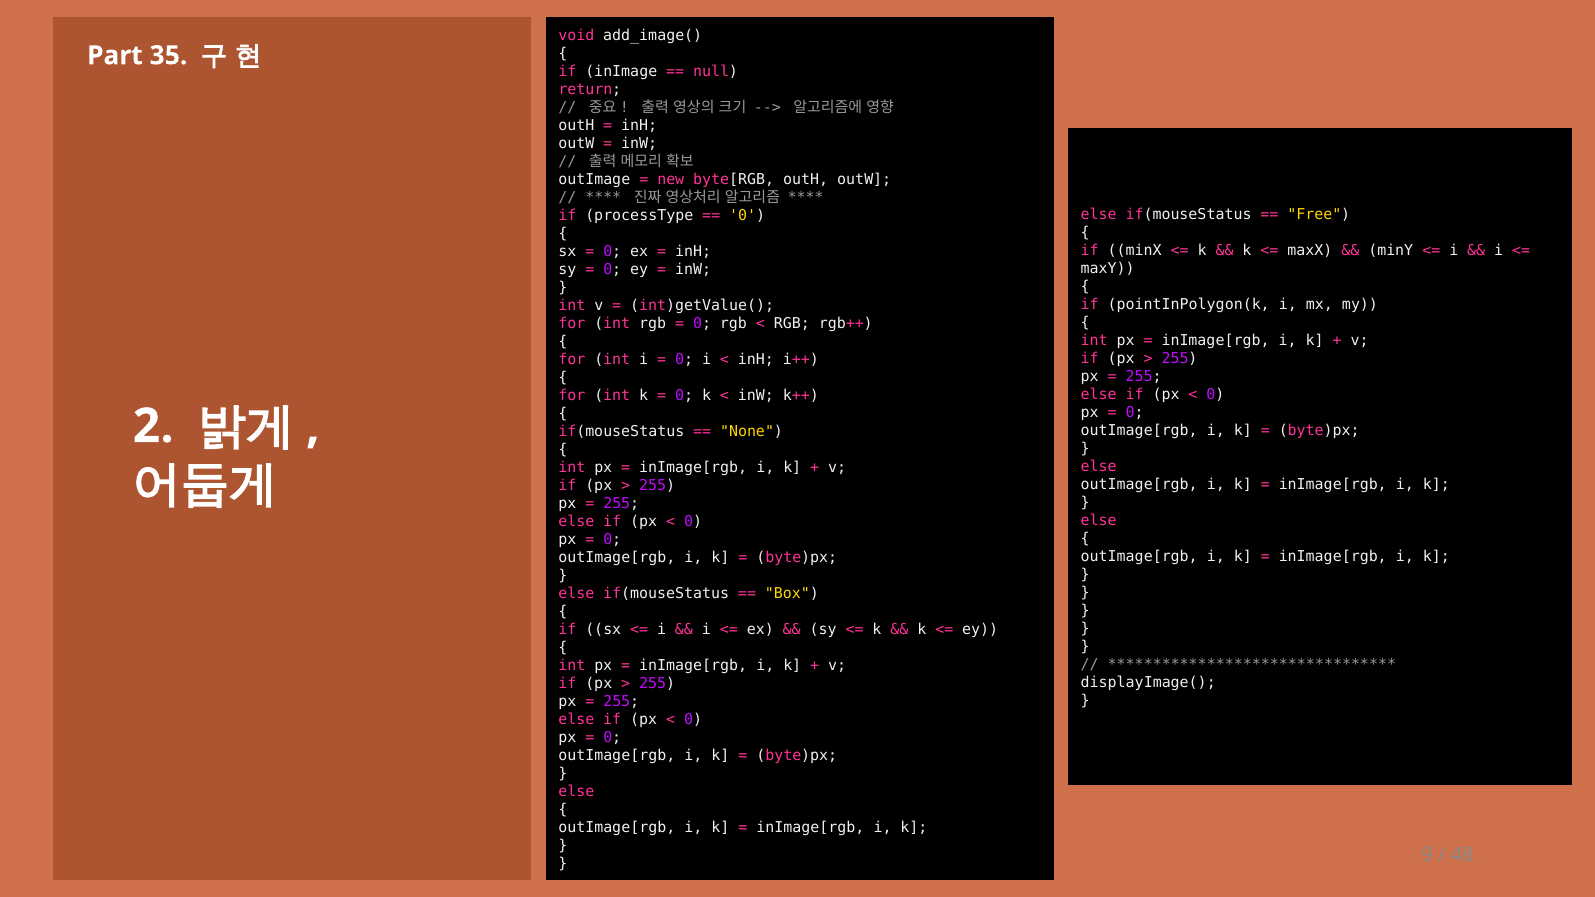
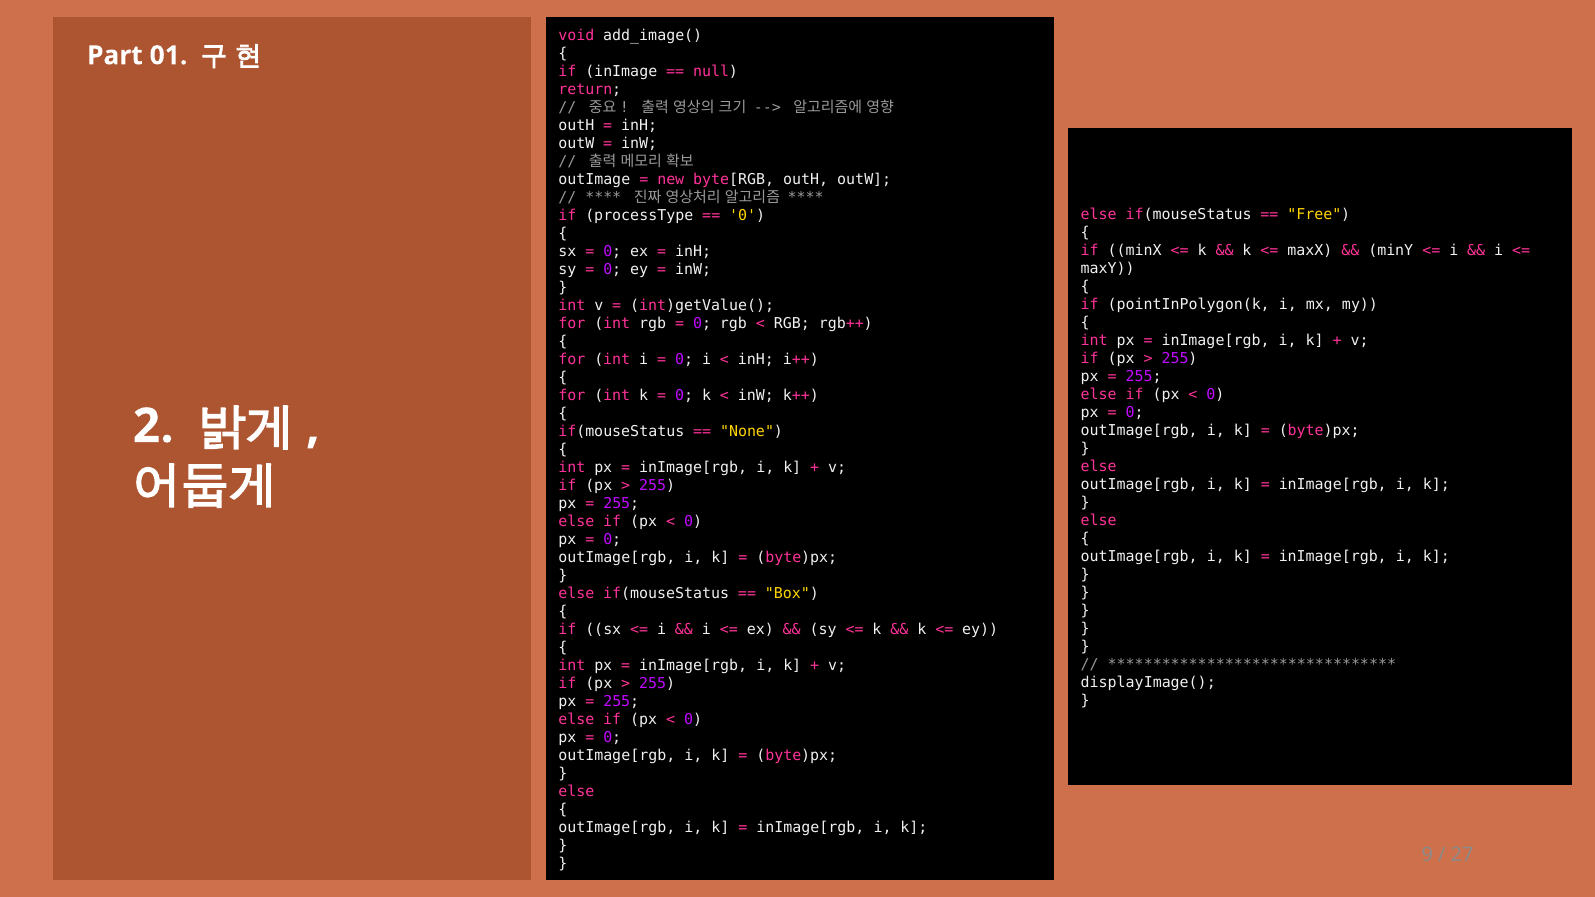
35: 35 -> 01 (168, 56)
48: 48 -> 27 (1462, 855)
